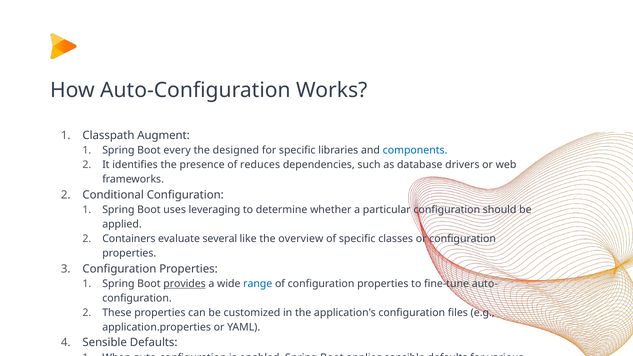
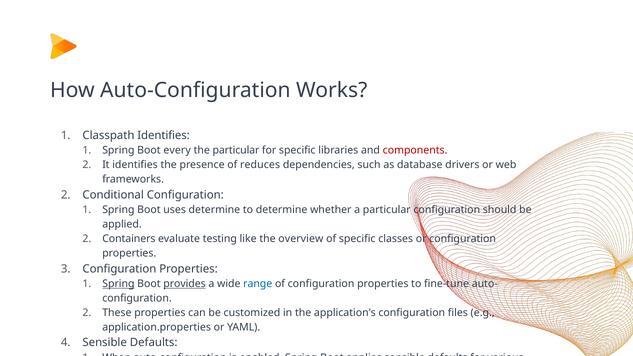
Classpath Augment: Augment -> Identifies (164, 135)
the designed: designed -> particular (236, 150)
components colour: blue -> red (415, 150)
uses leveraging: leveraging -> determine (214, 210)
several: several -> testing (220, 239)
Spring underline: none -> present (118, 284)
